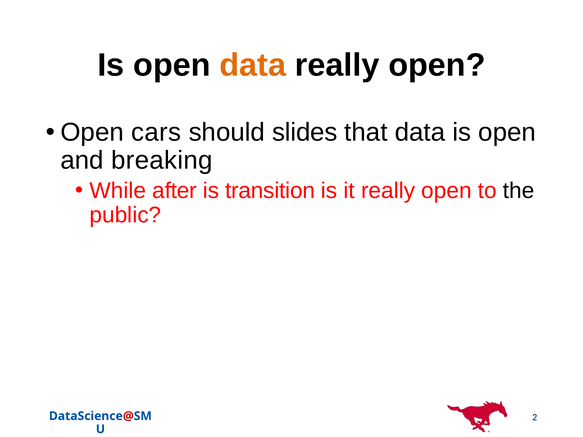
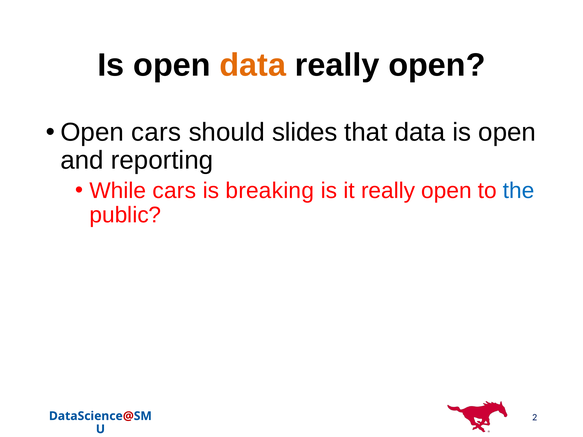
breaking: breaking -> reporting (162, 161)
While after: after -> cars (174, 191)
transition: transition -> breaking (270, 191)
the colour: black -> blue (519, 191)
